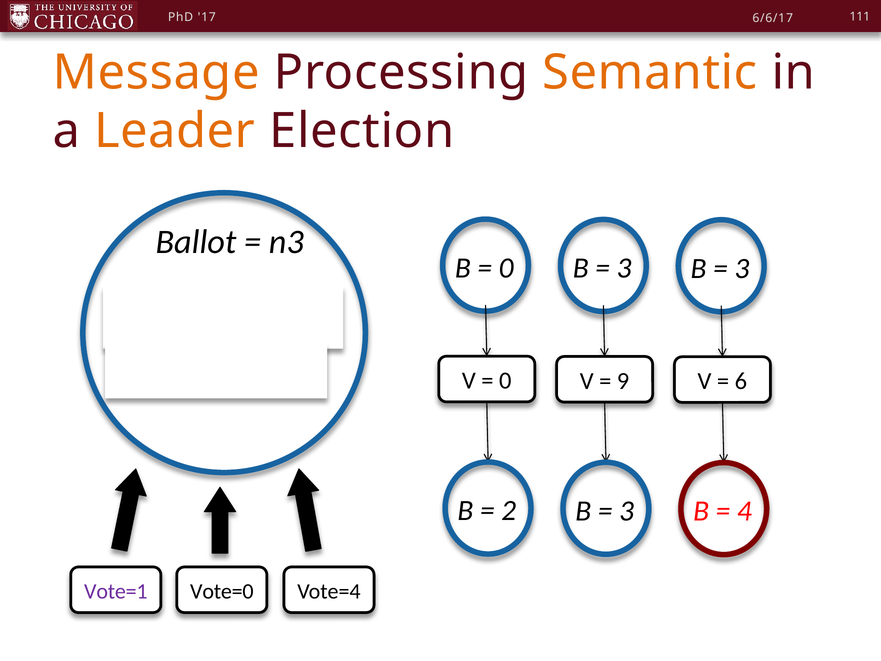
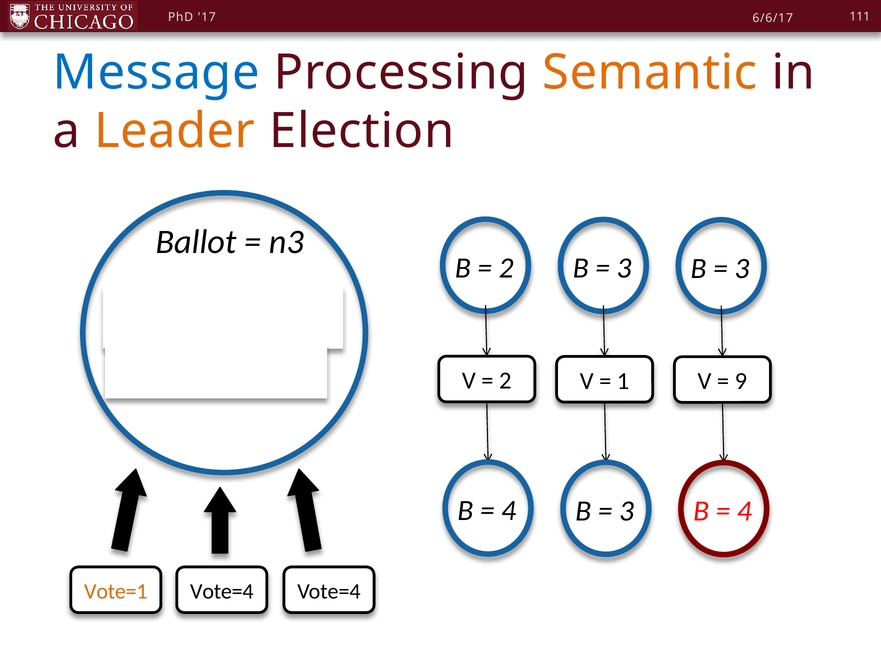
Message colour: orange -> blue (156, 72)
0: 0 -> 2 (506, 268)
0: 0 -> 2 (505, 381)
9: 9 -> 1 (623, 381)
6: 6 -> 9 (741, 381)
2: 2 -> 4 (509, 510)
Vote=1 colour: purple -> orange (116, 591)
Vote=0: Vote=0 -> Vote=4 (222, 591)
